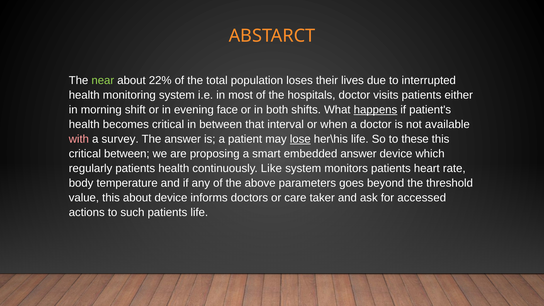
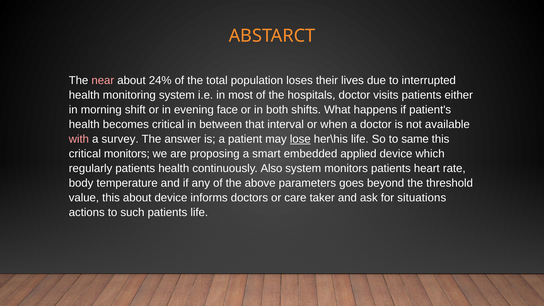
near colour: light green -> pink (103, 80)
22%: 22% -> 24% (160, 80)
happens underline: present -> none (375, 110)
these: these -> same (415, 139)
critical between: between -> monitors (127, 154)
embedded answer: answer -> applied (359, 154)
Like: Like -> Also (271, 168)
accessed: accessed -> situations (422, 198)
